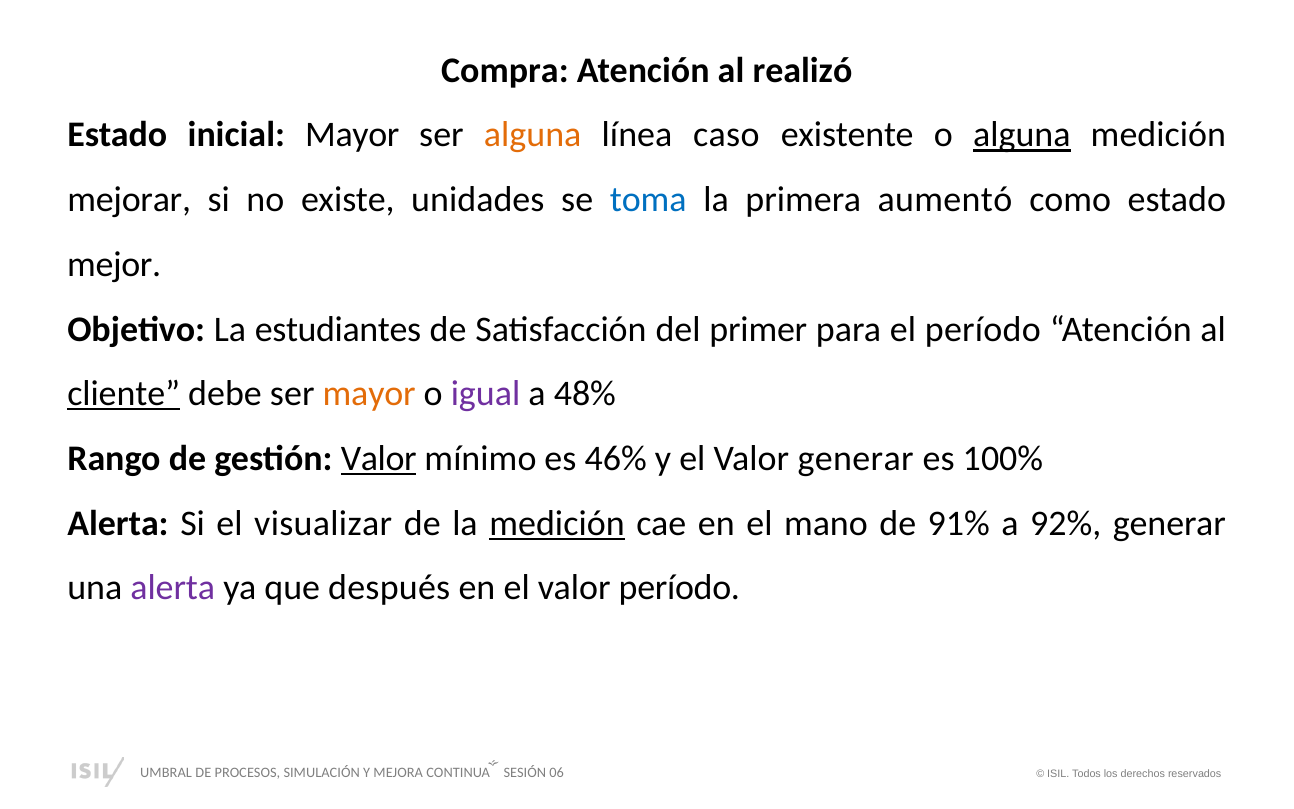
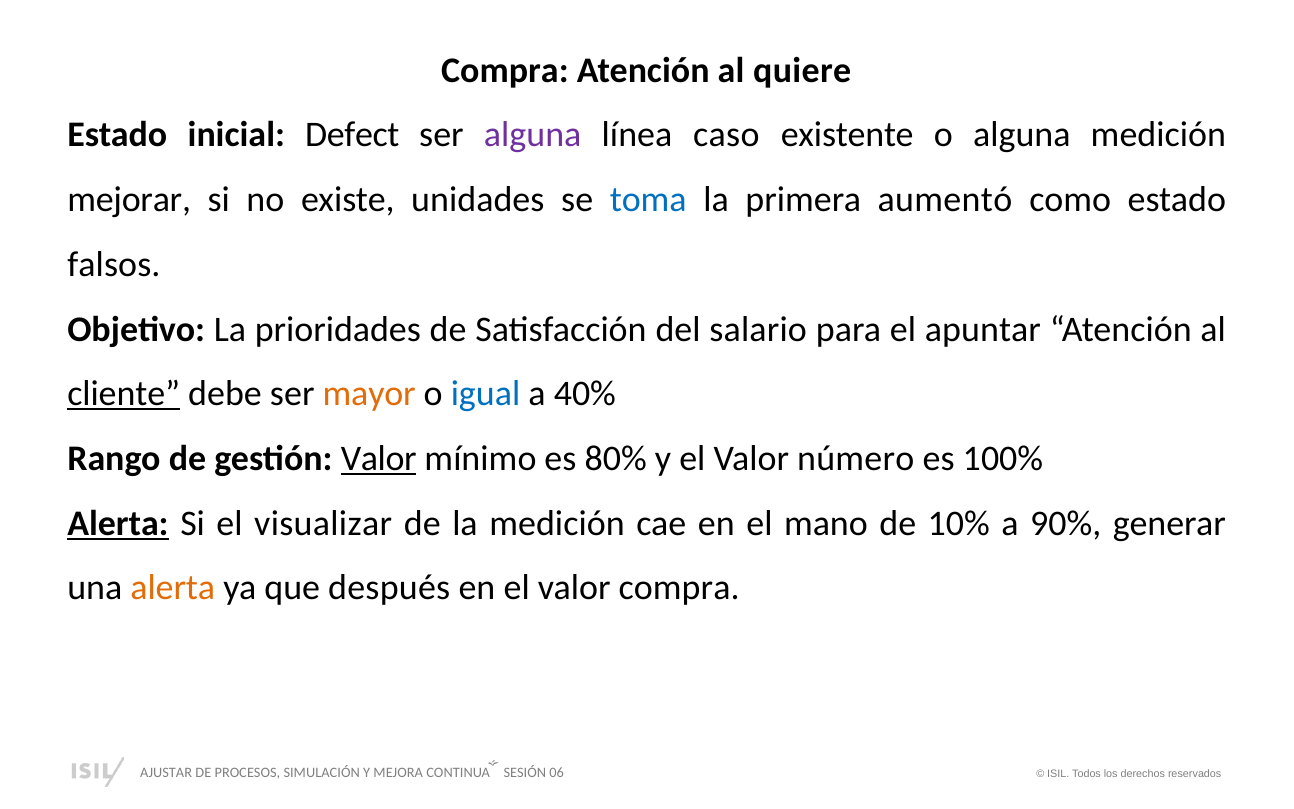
realizó: realizó -> quiere (802, 70)
inicial Mayor: Mayor -> Defect (352, 135)
alguna colour: orange -> purple (533, 135)
alguna underline: present -> none (1022, 135)
mejor: mejor -> falsos (114, 264)
estudiantes: estudiantes -> prioridades (338, 329)
primer: primer -> salario (758, 329)
el período: período -> apuntar (983, 329)
igual colour: purple -> blue (485, 394)
48%: 48% -> 40% (585, 394)
46%: 46% -> 80% (616, 459)
Valor generar: generar -> número (856, 459)
Alerta underline: none -> present (118, 523)
medición underline: present -> none (557, 523)
91%: 91% -> 10% (959, 523)
92%: 92% -> 90% (1066, 523)
alerta colour: purple -> orange (173, 588)
valor período: período -> compra (679, 588)
UMBRAL: UMBRAL -> AJUSTAR (166, 772)
